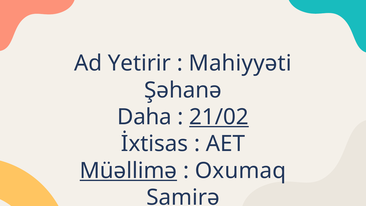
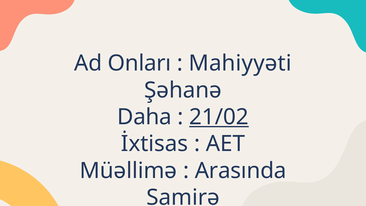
Yetirir: Yetirir -> Onları (139, 63)
Müəllimə underline: present -> none (128, 171)
Oxumaq: Oxumaq -> Arasında (241, 171)
